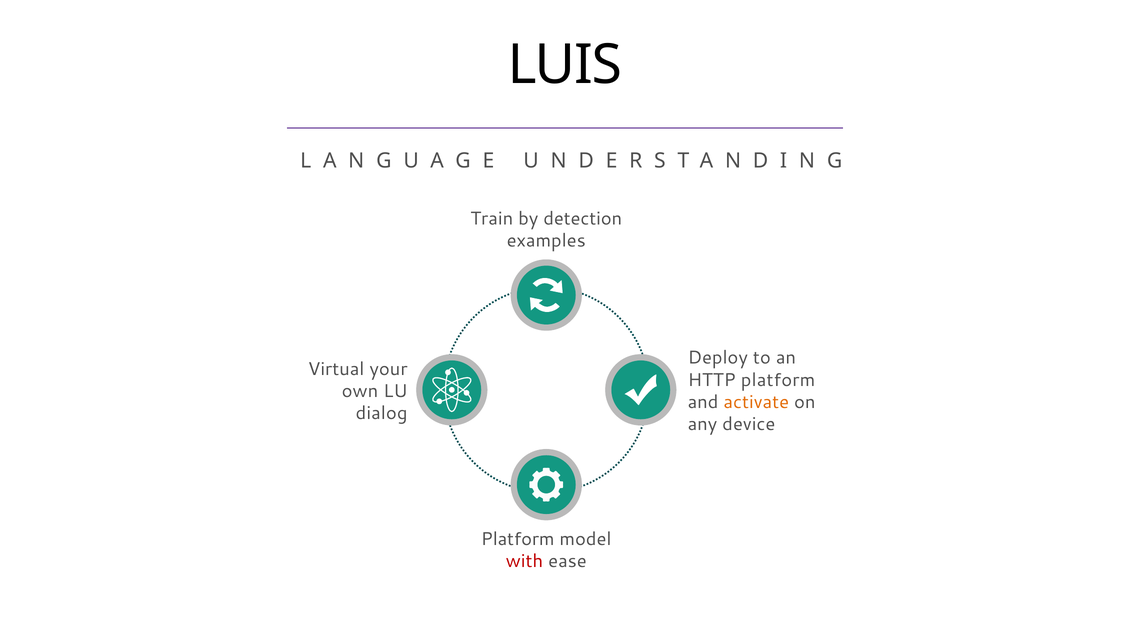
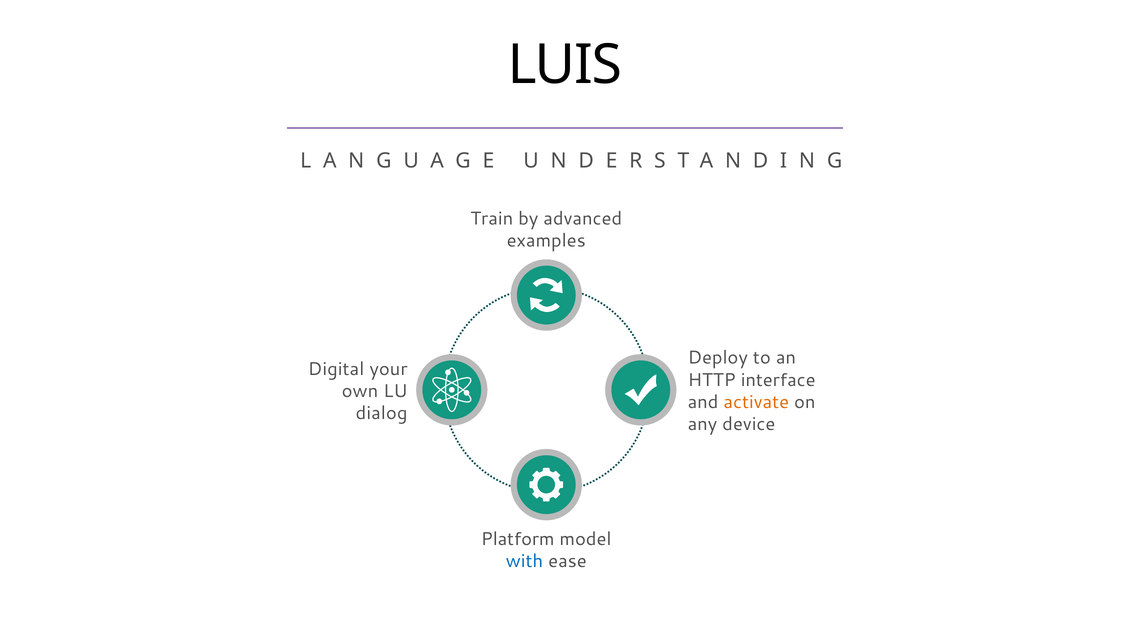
detection: detection -> advanced (583, 219)
Virtual: Virtual -> Digital (336, 369)
HTTP platform: platform -> interface (778, 380)
with colour: red -> blue (524, 561)
